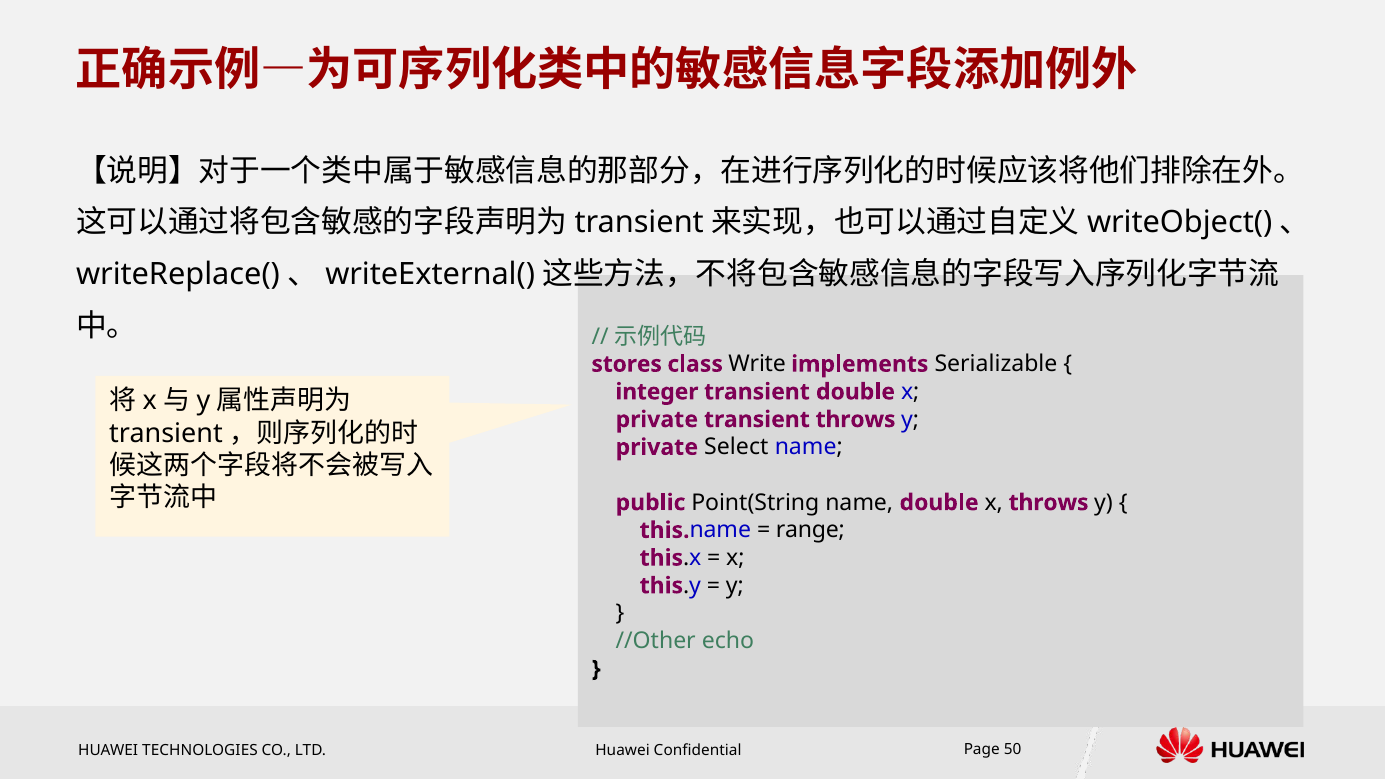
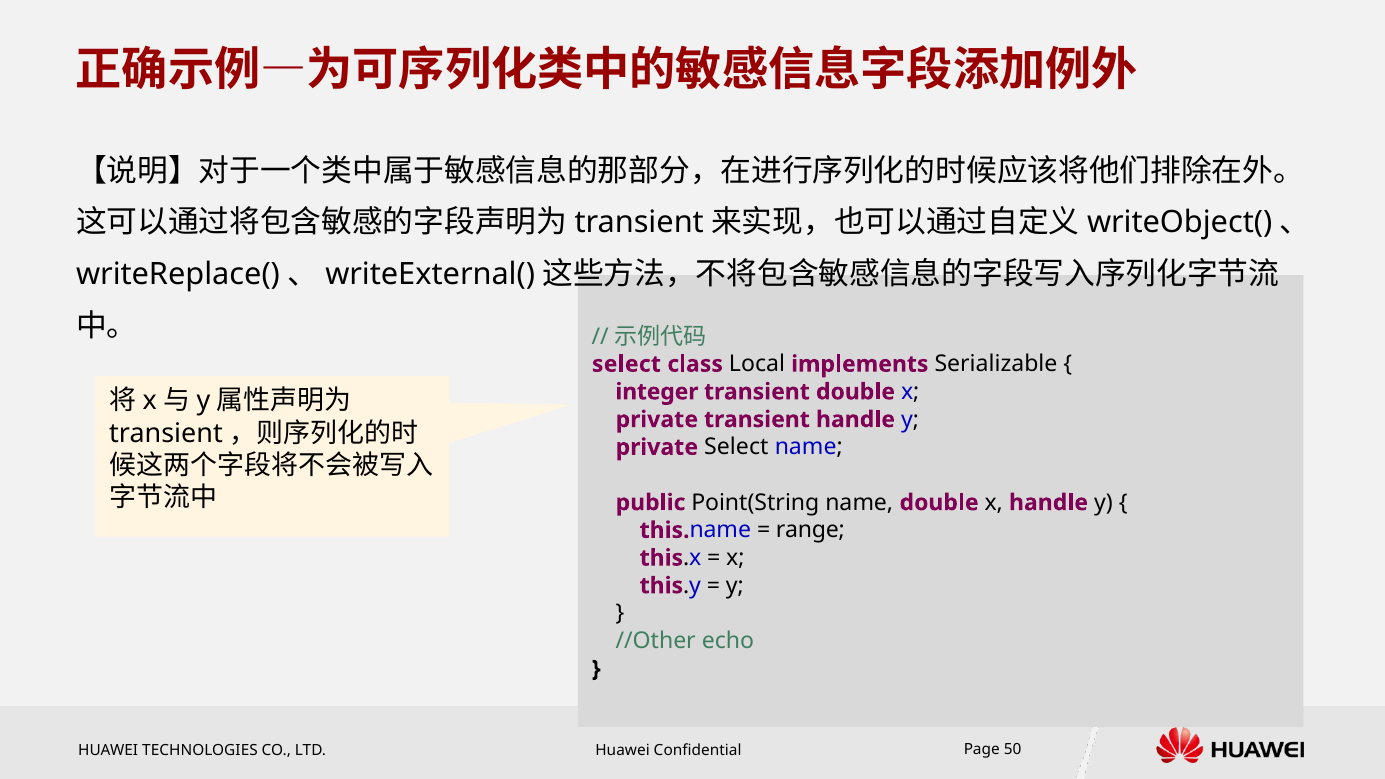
stores: stores -> select (626, 364)
Write: Write -> Local (757, 364)
transient throws: throws -> handle (855, 420)
x throws: throws -> handle (1048, 503)
